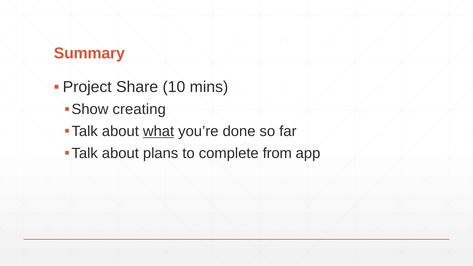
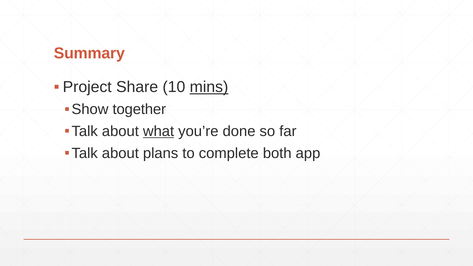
mins underline: none -> present (209, 87)
creating: creating -> together (139, 109)
from: from -> both (277, 153)
